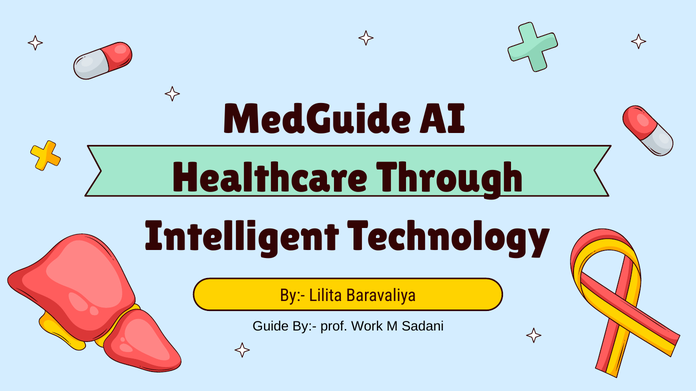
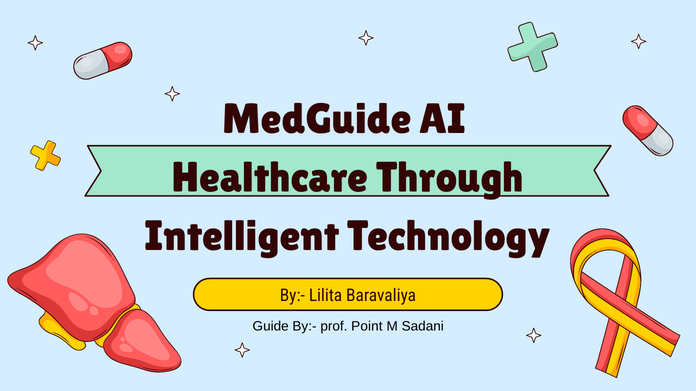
Work: Work -> Point (367, 327)
